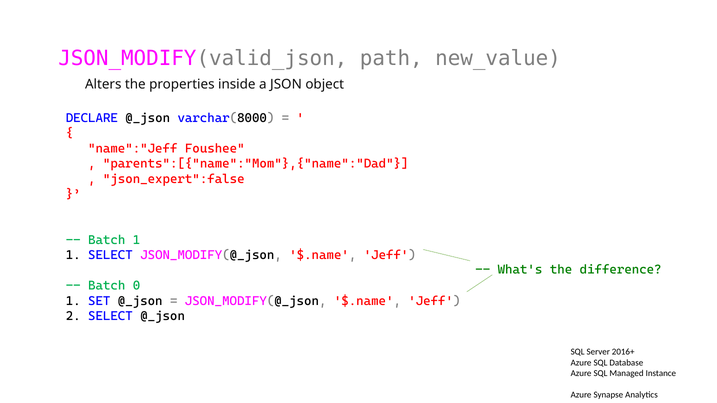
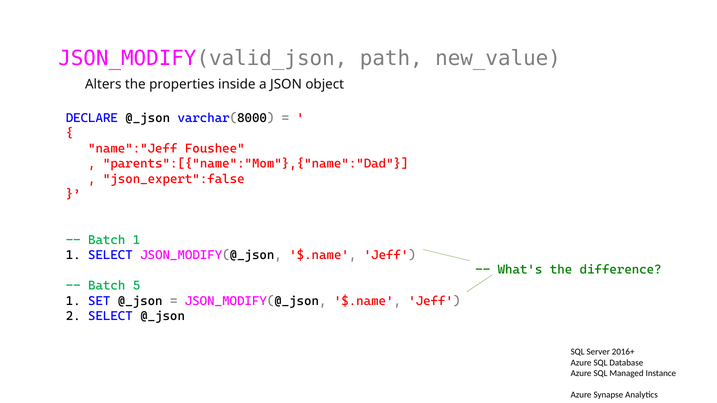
0: 0 -> 5 (137, 286)
